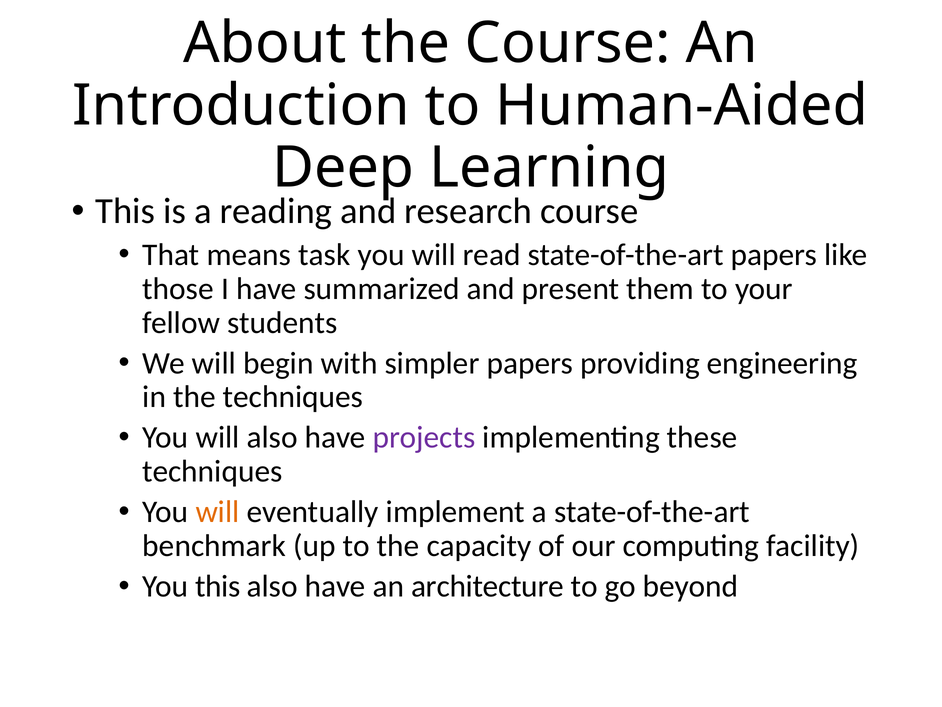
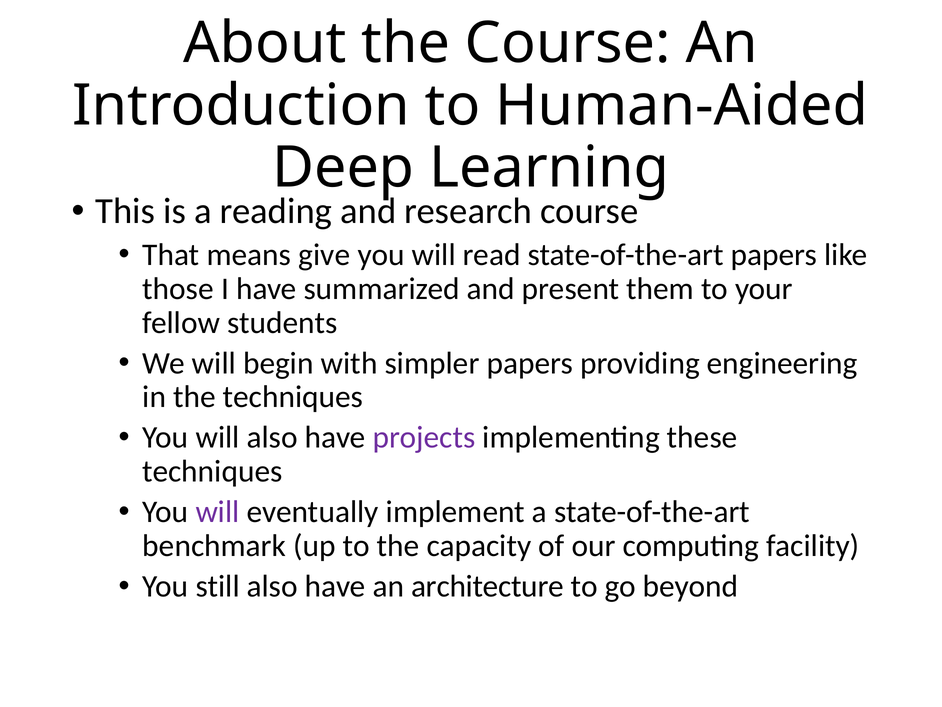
task: task -> give (324, 255)
will colour: orange -> purple (218, 512)
You this: this -> still (218, 586)
